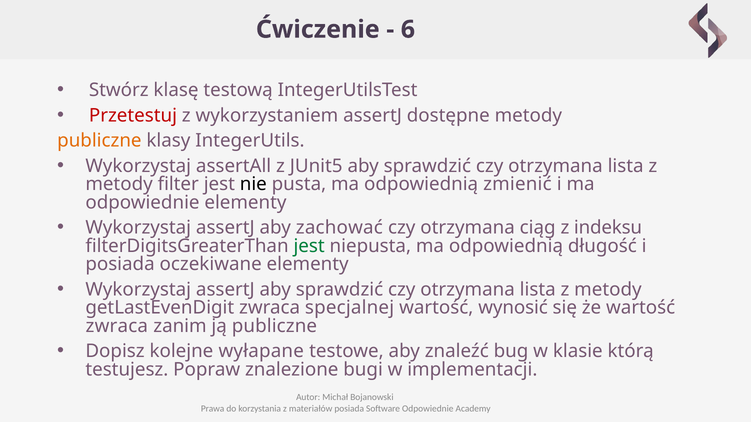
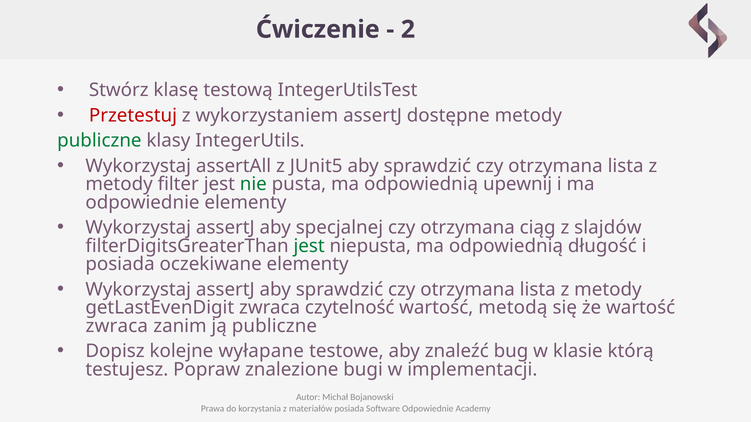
6: 6 -> 2 (408, 30)
publiczne colour: orange -> green (99, 141)
nie colour: black -> green (253, 184)
zmienić: zmienić -> upewnij (518, 184)
zachować: zachować -> specjalnej (339, 228)
indeksu: indeksu -> slajdów (608, 228)
specjalnej: specjalnej -> czytelność (350, 308)
wynosić: wynosić -> metodą (513, 308)
